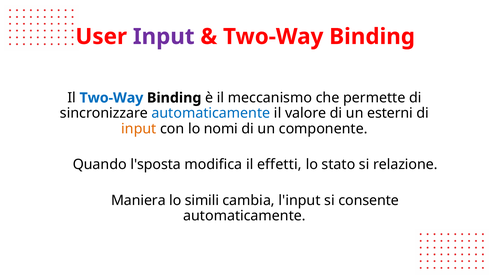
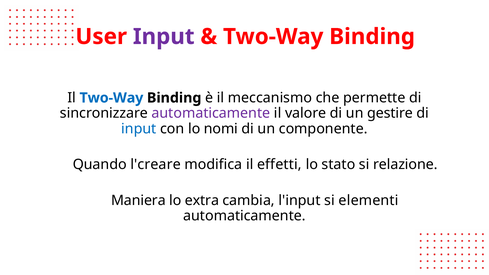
automaticamente colour: blue -> purple (211, 113)
esterni: esterni -> gestire (390, 113)
input colour: orange -> blue (139, 129)
l'sposta: l'sposta -> l'creare (156, 165)
simili: simili -> extra (202, 200)
consente: consente -> elementi (369, 200)
